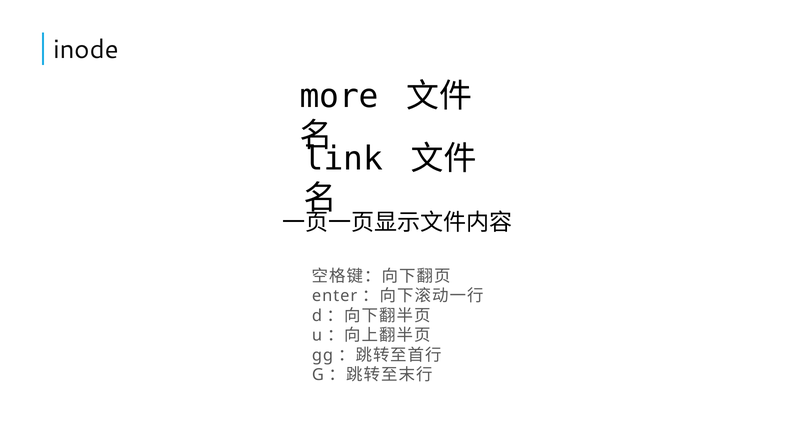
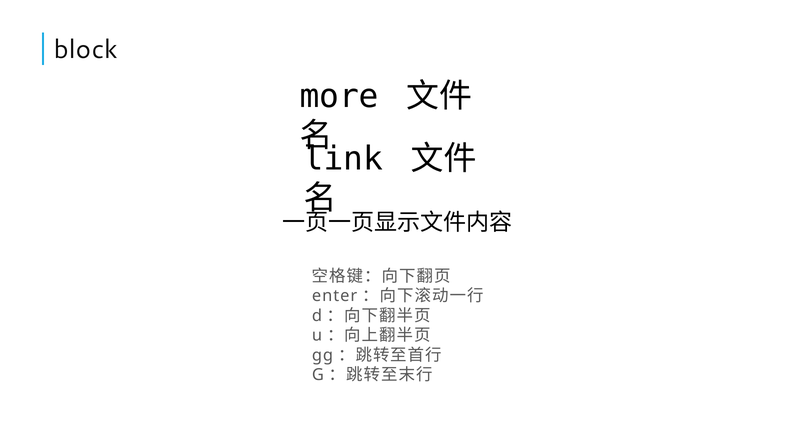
inode: inode -> block (86, 50)
